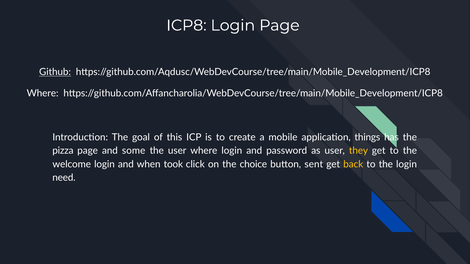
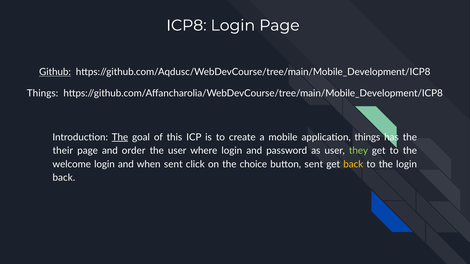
Where: Where -> Things (43, 93)
The underline: none -> present (120, 137)
pizza: pizza -> their (63, 151)
some: some -> order (134, 151)
they colour: yellow -> light green (358, 151)
when took: took -> sent (173, 164)
need: need -> back (64, 178)
